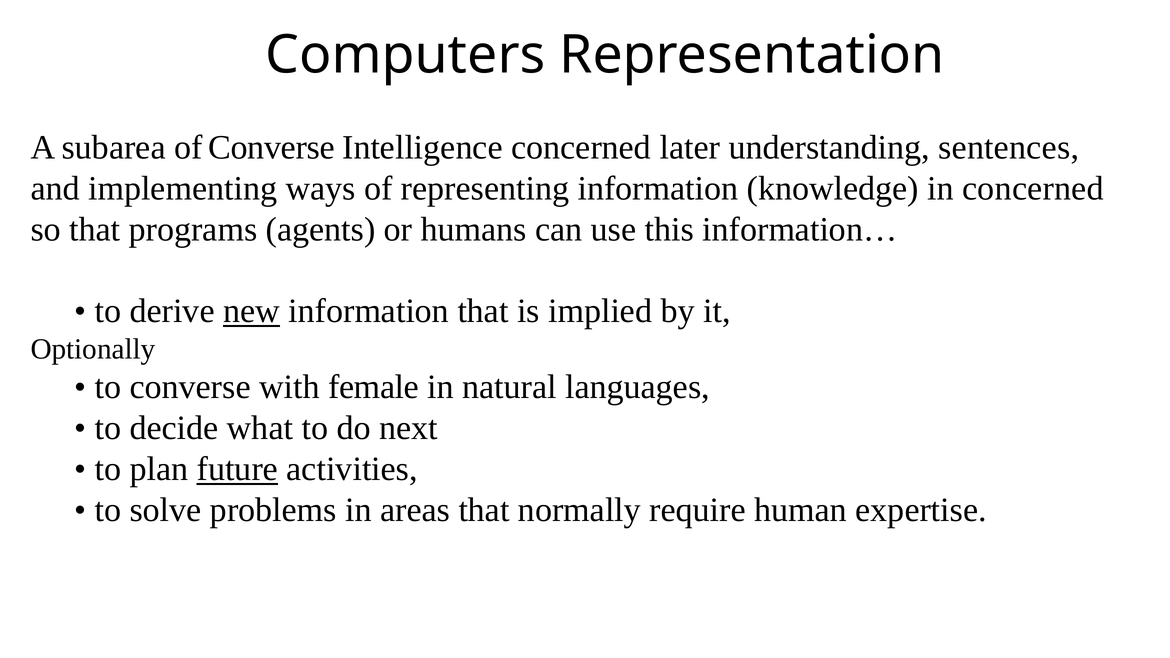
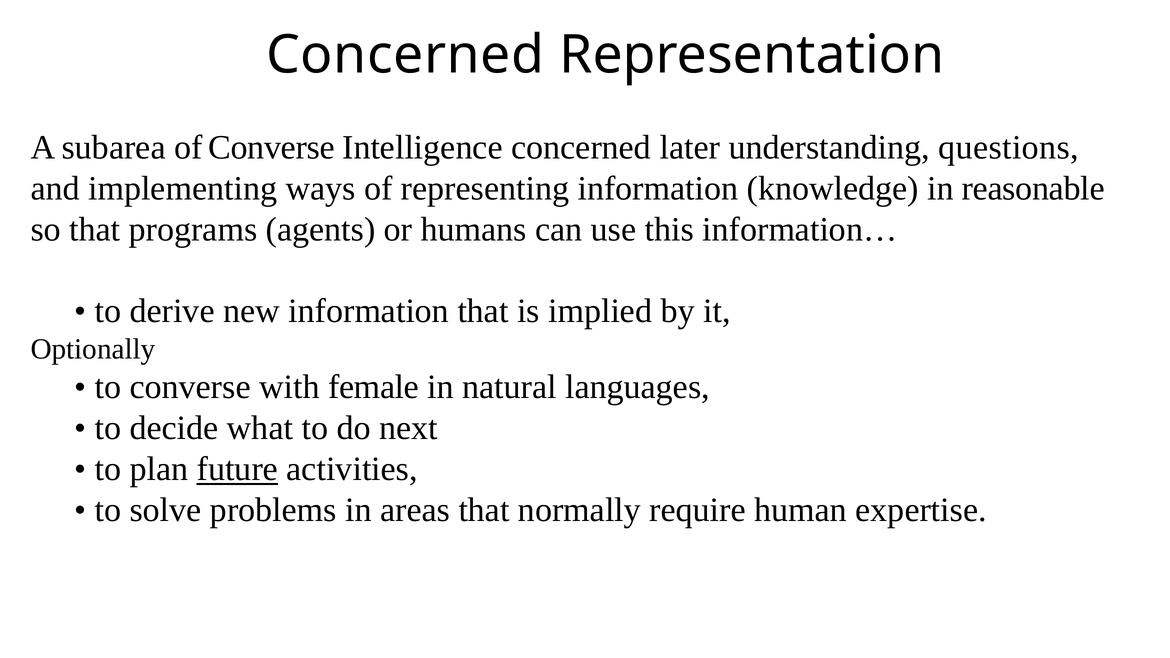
Computers: Computers -> Concerned (405, 55)
sentences: sentences -> questions (1009, 147)
in concerned: concerned -> reasonable (1033, 188)
new underline: present -> none (251, 311)
